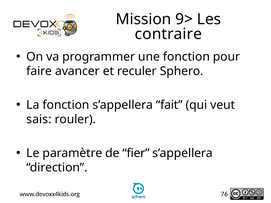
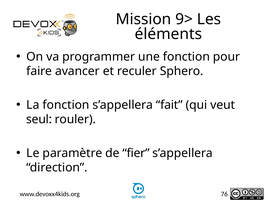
contraire: contraire -> éléments (168, 34)
sais: sais -> seul (39, 120)
